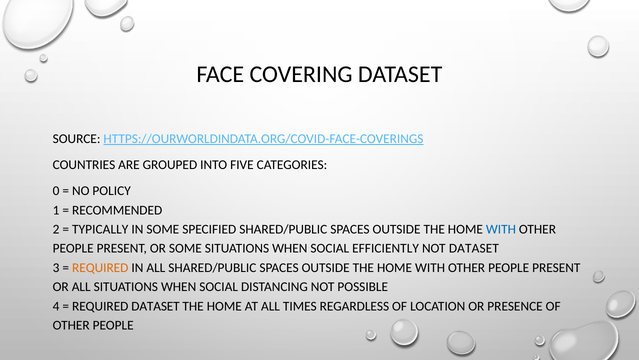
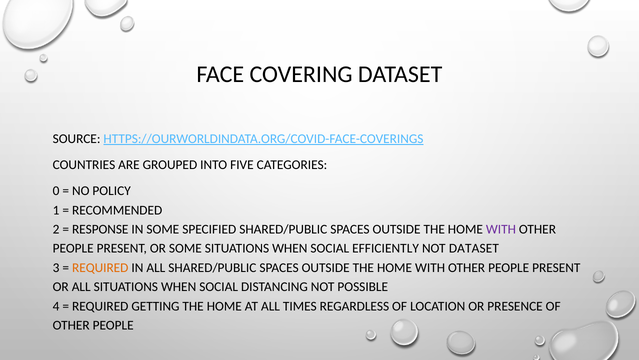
TYPICALLY: TYPICALLY -> RESPONSE (100, 229)
WITH colour: blue -> purple (501, 229)
REQUIRED DATASET: DATASET -> GETTING (155, 306)
